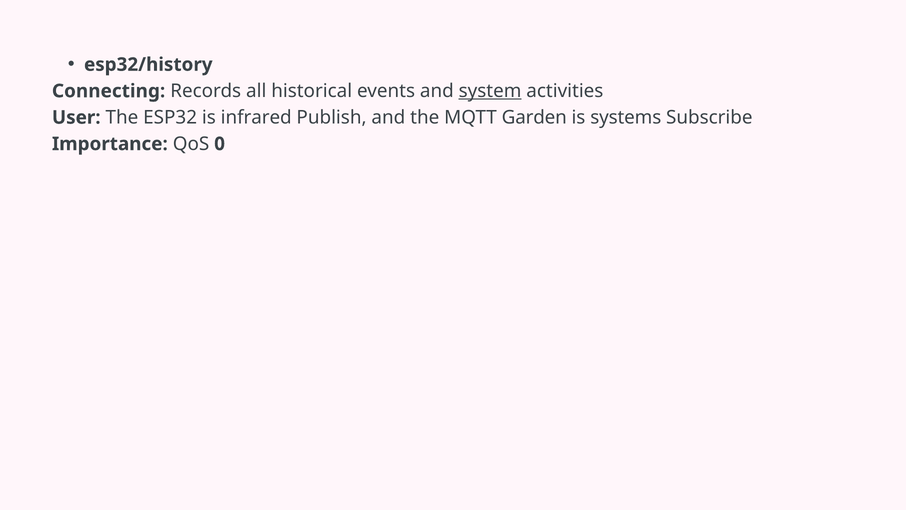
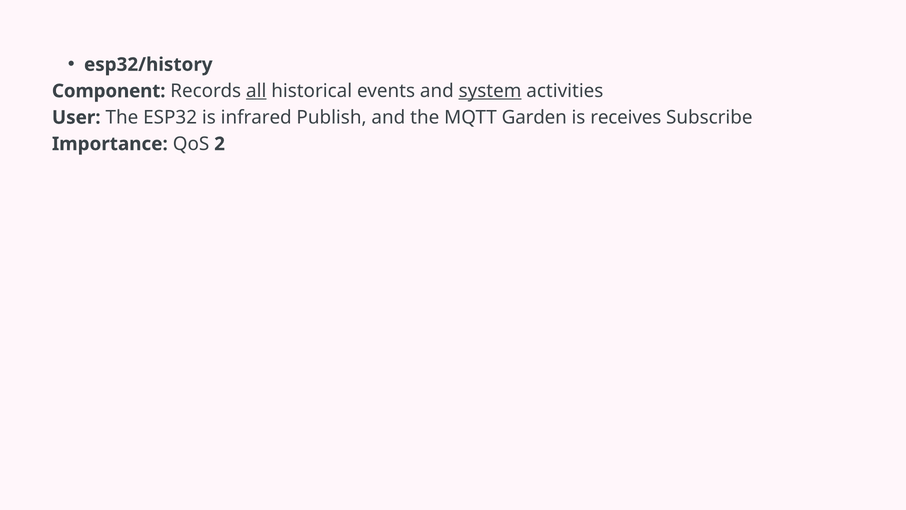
Connecting: Connecting -> Component (109, 91)
all underline: none -> present (256, 91)
systems: systems -> receives (626, 117)
0: 0 -> 2 (220, 144)
